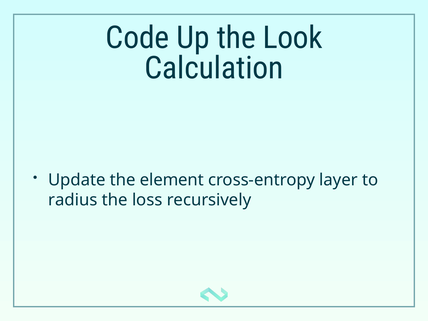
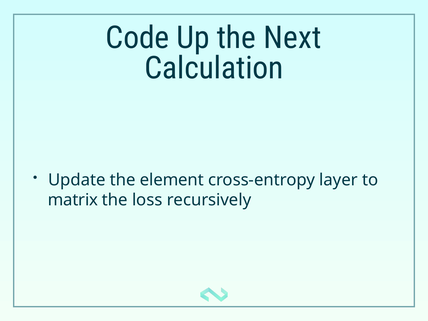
Look: Look -> Next (292, 38)
radius: radius -> matrix (73, 200)
